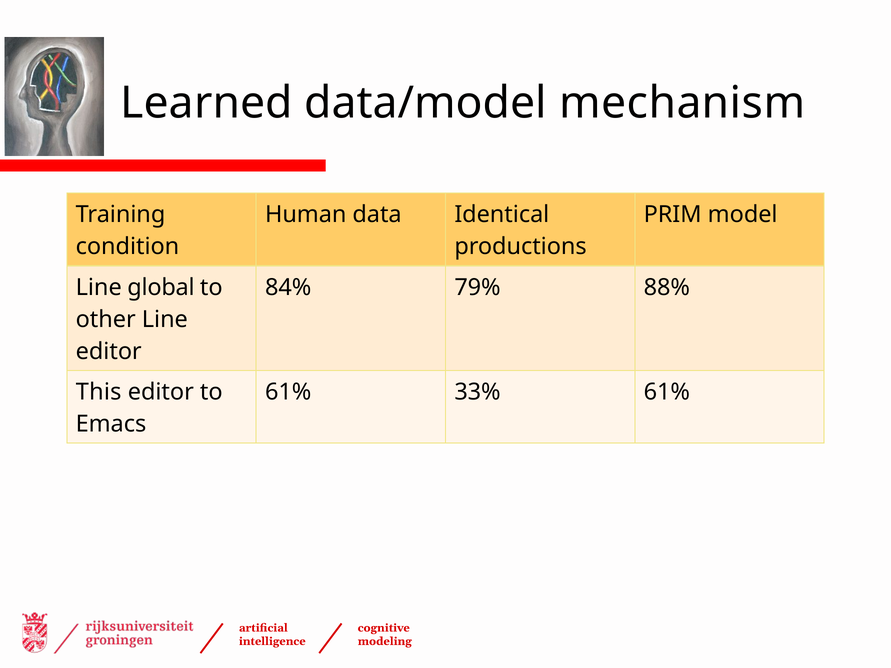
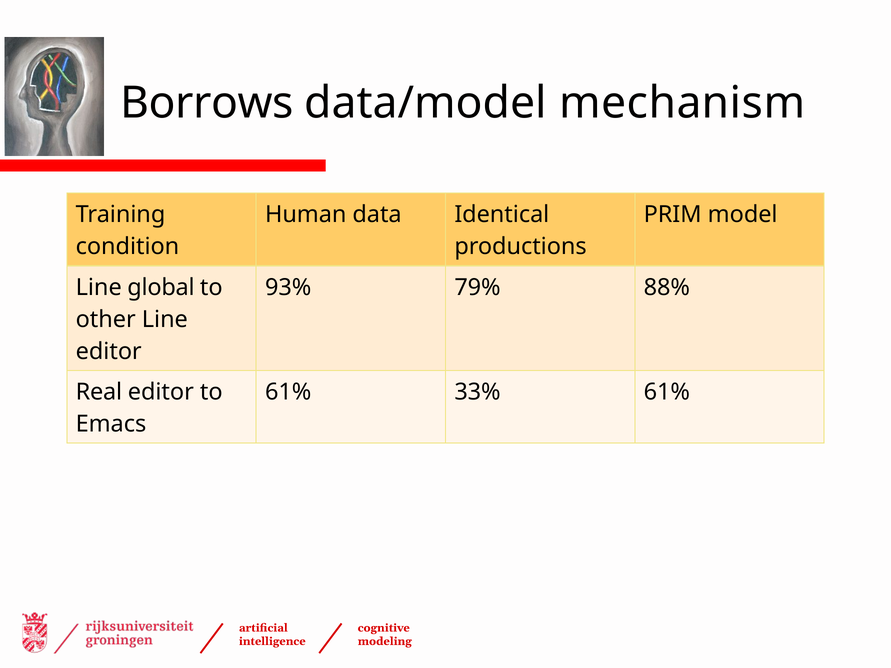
Learned: Learned -> Borrows (207, 103)
84%: 84% -> 93% (288, 288)
This: This -> Real (99, 392)
